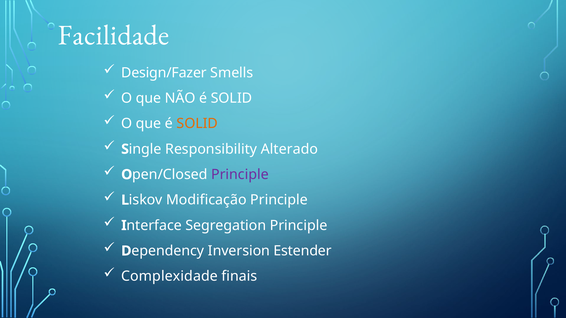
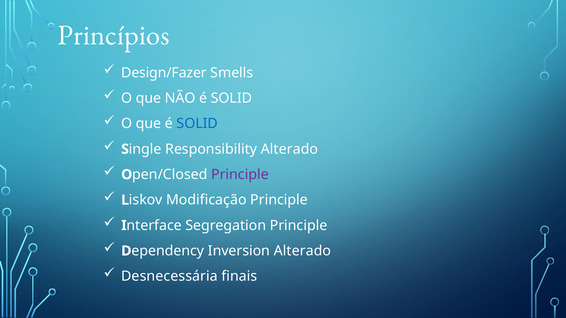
Facilidade: Facilidade -> Princípios (114, 35)
SOLID colour: orange -> blue (197, 124)
Inversion Estender: Estender -> Alterado (302, 251)
Complexidade: Complexidade -> Desnecessária (170, 277)
